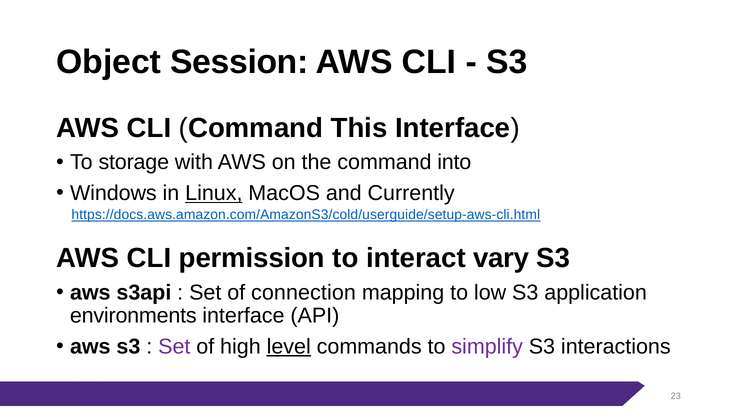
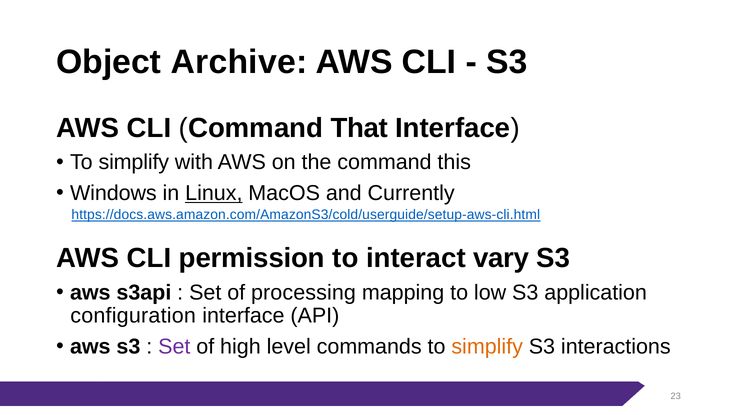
Session: Session -> Archive (239, 62)
This: This -> That (359, 128)
storage: storage -> simplify (134, 162)
into: into -> this (454, 162)
connection: connection -> processing (303, 292)
environments: environments -> configuration (133, 315)
level underline: present -> none (289, 346)
simplify colour: purple -> orange (487, 346)
